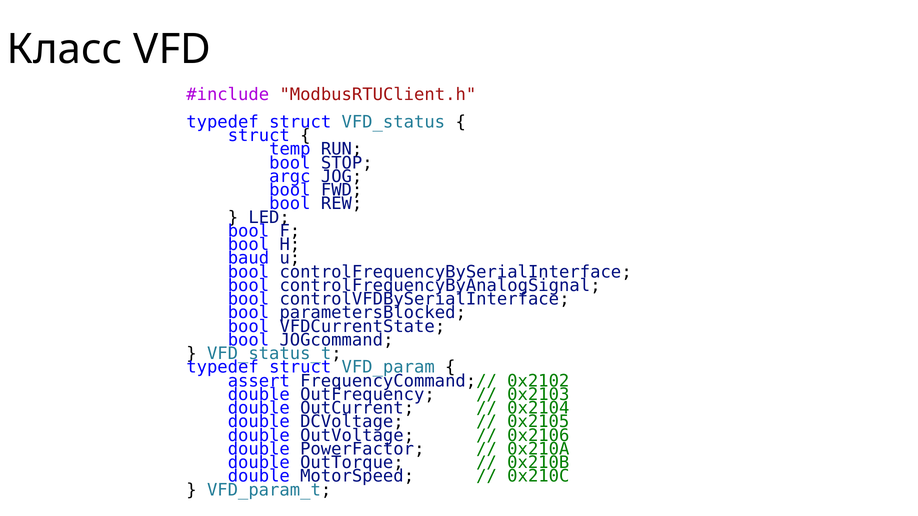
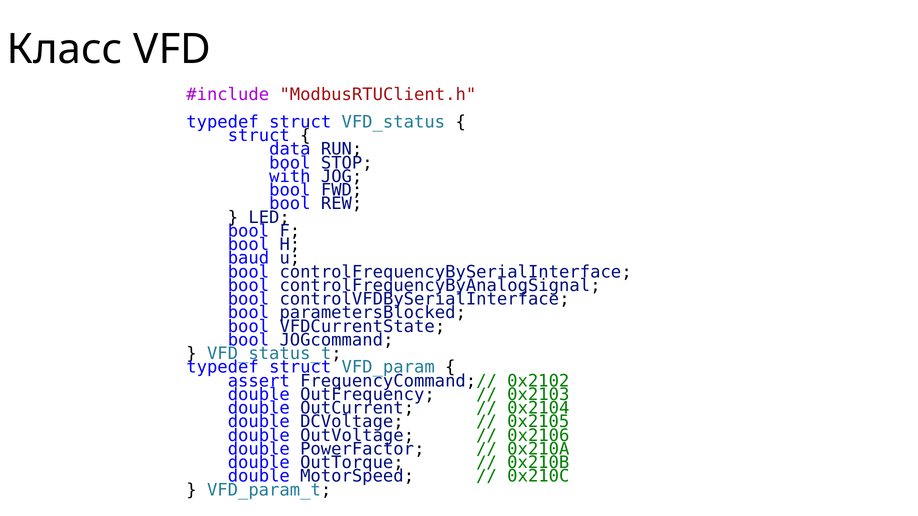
temp: temp -> data (290, 149)
argc: argc -> with (290, 177)
